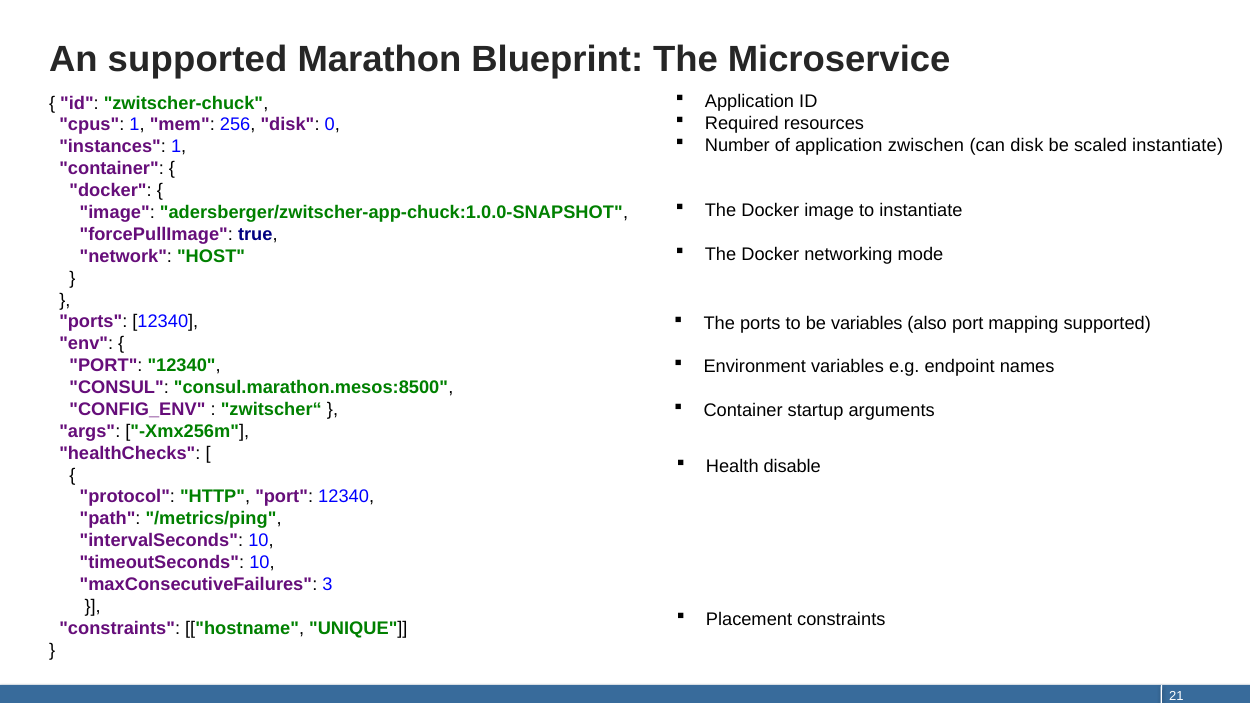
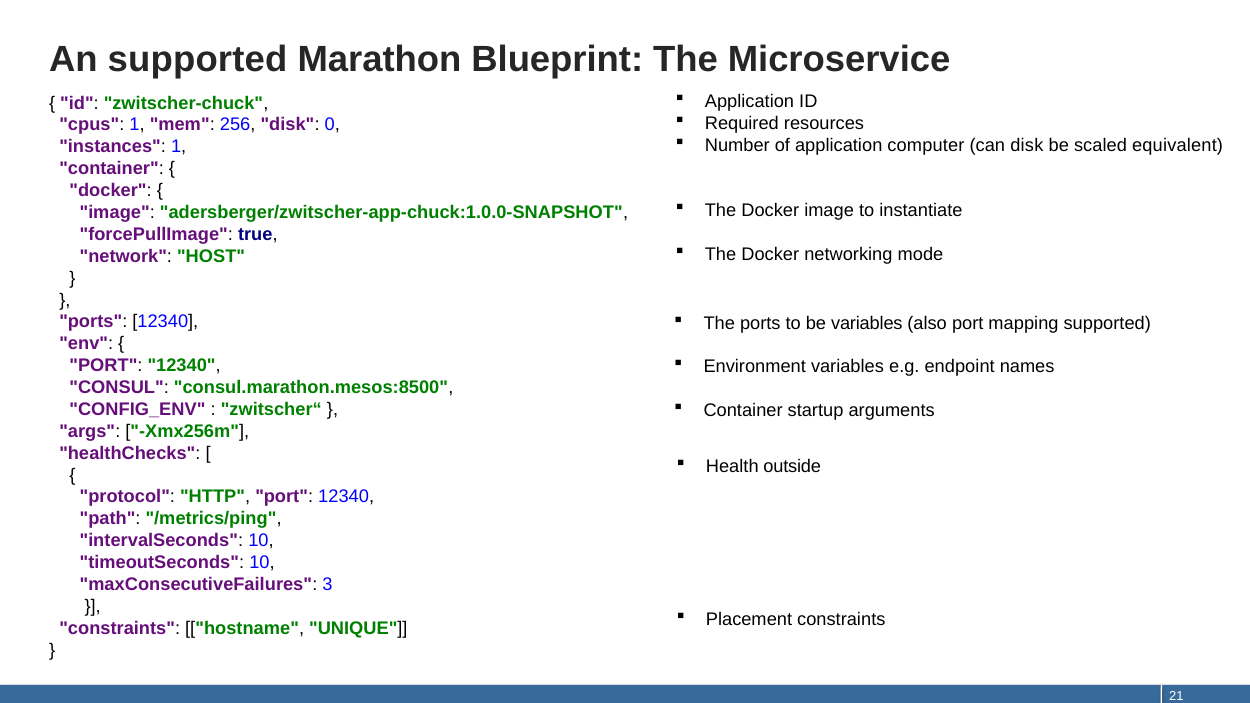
zwischen: zwischen -> computer (926, 145)
scaled instantiate: instantiate -> equivalent (1178, 145)
disable: disable -> outside (792, 467)
